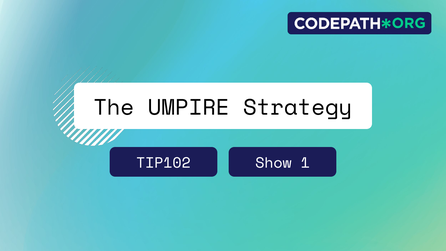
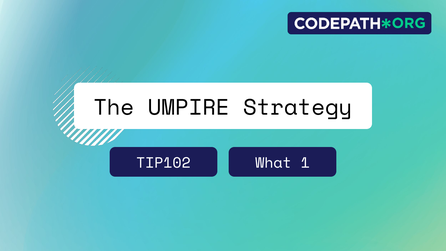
Show: Show -> What (273, 163)
